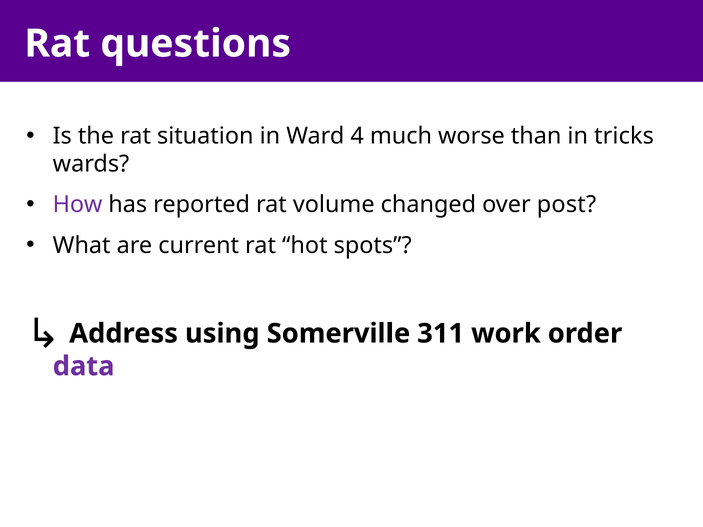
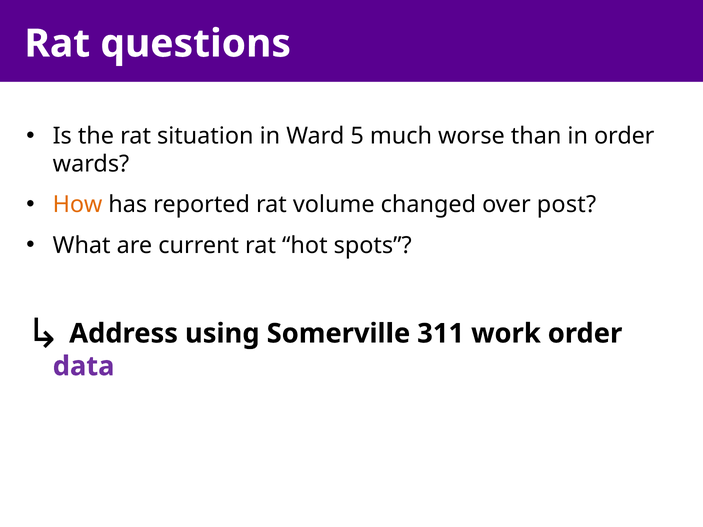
4: 4 -> 5 (357, 136)
in tricks: tricks -> order (624, 136)
How colour: purple -> orange (78, 205)
